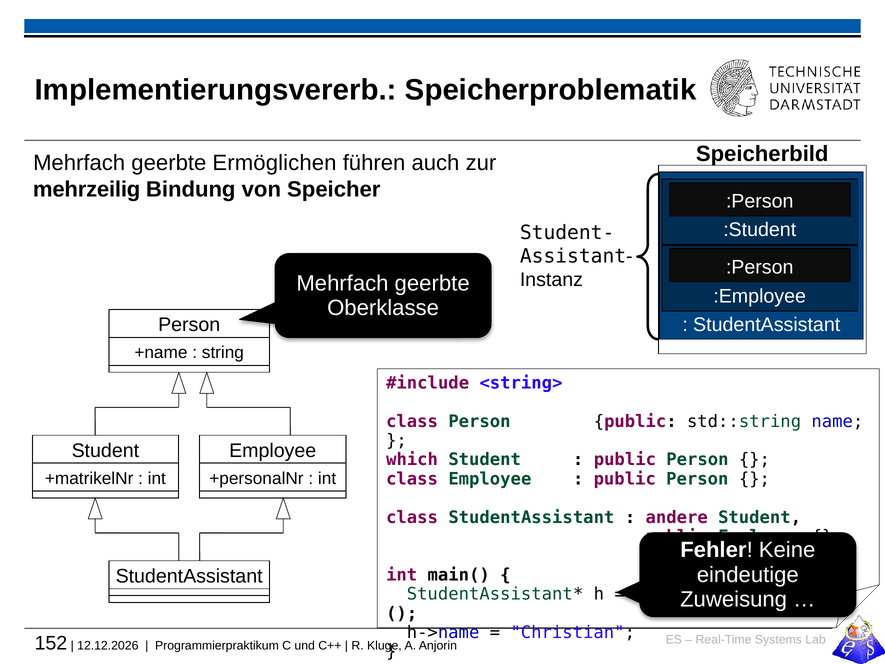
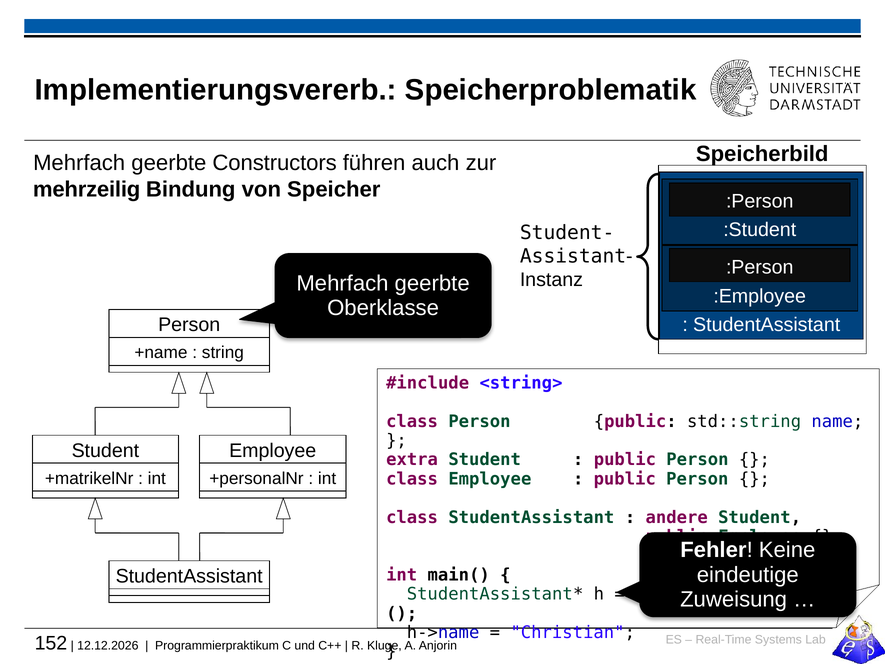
Ermöglichen: Ermöglichen -> Constructors (275, 163)
which: which -> extra (412, 460)
